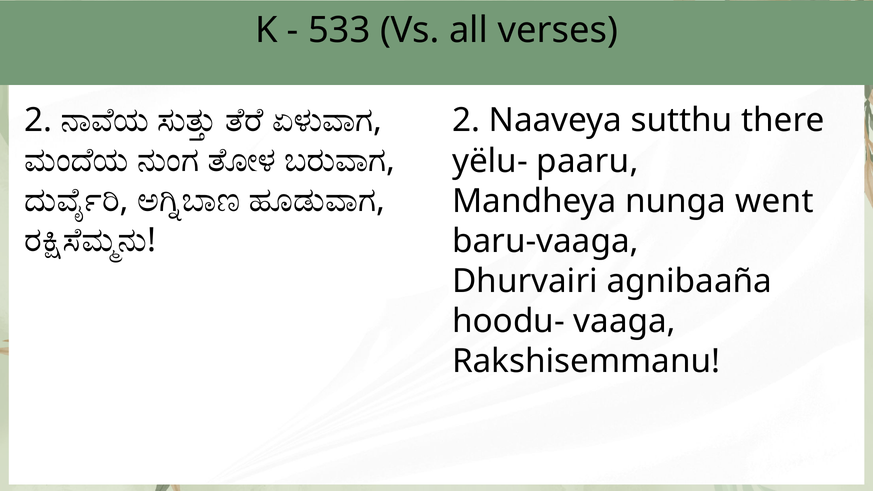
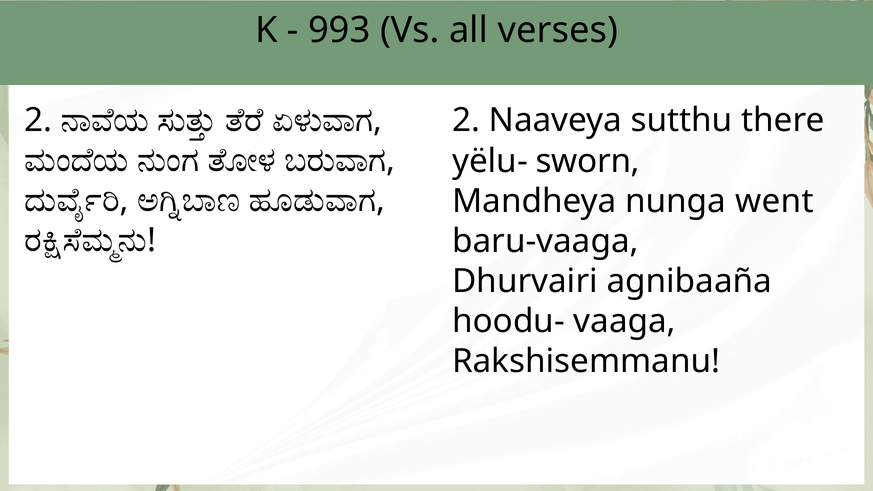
533: 533 -> 993 (339, 30)
paaru: paaru -> sworn (588, 161)
